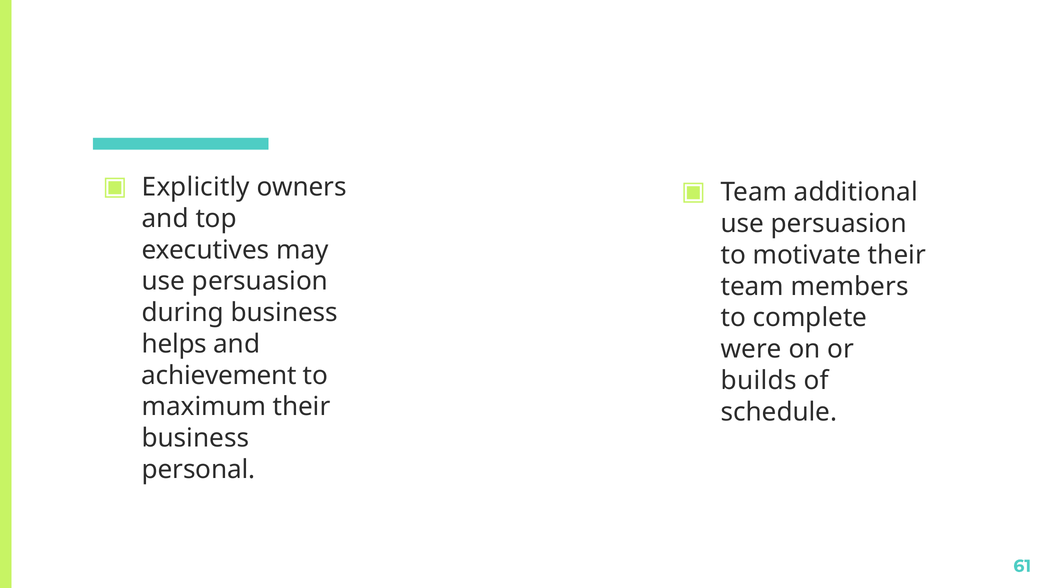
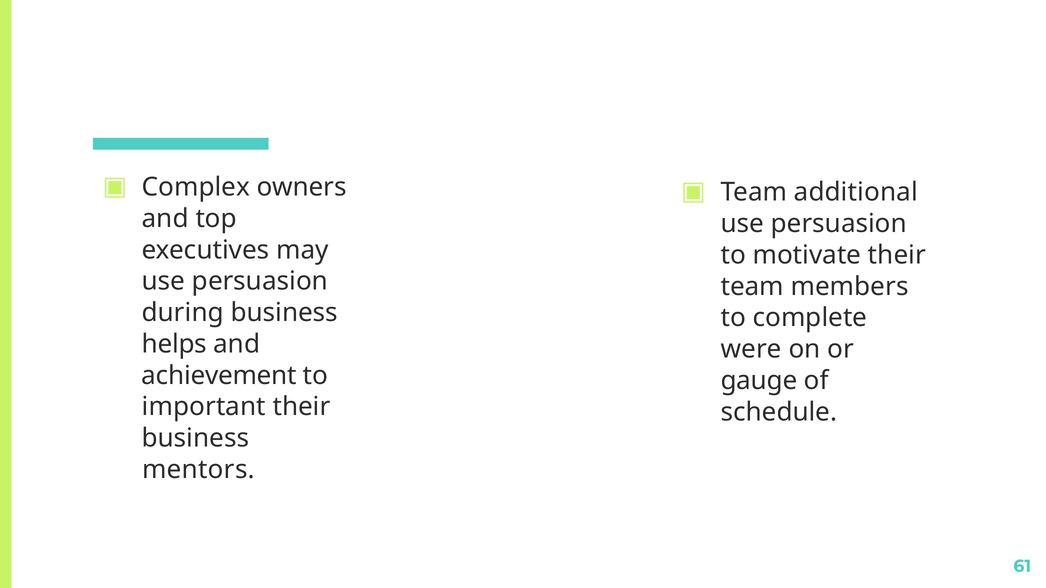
Explicitly: Explicitly -> Complex (196, 187)
builds: builds -> gauge (759, 381)
maximum: maximum -> important (204, 407)
personal: personal -> mentors (198, 470)
